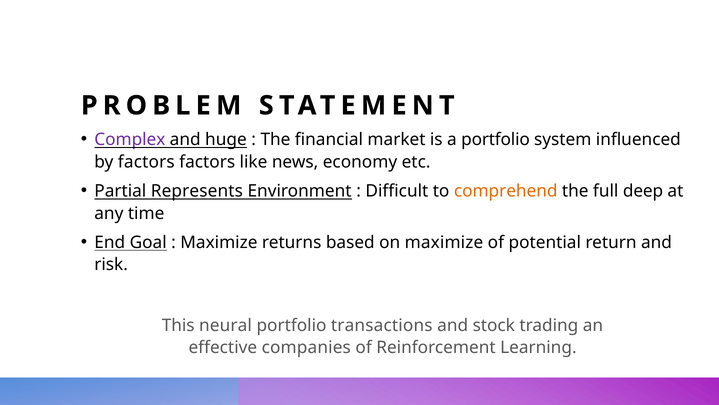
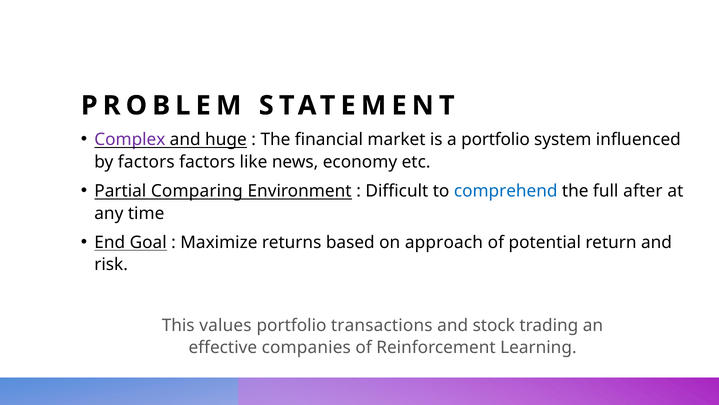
Represents: Represents -> Comparing (197, 191)
comprehend colour: orange -> blue (506, 191)
deep: deep -> after (643, 191)
on maximize: maximize -> approach (444, 242)
neural: neural -> values (225, 325)
